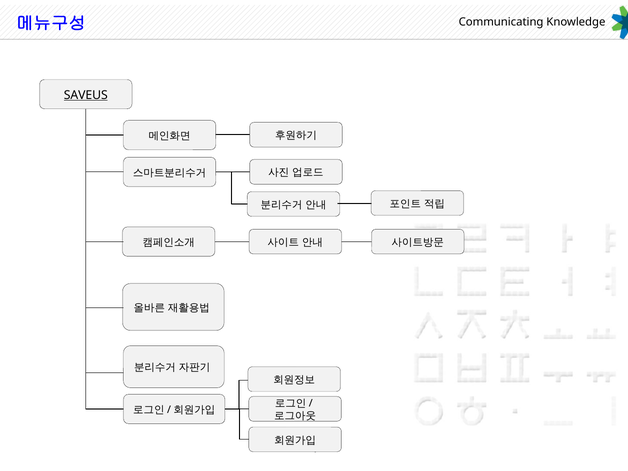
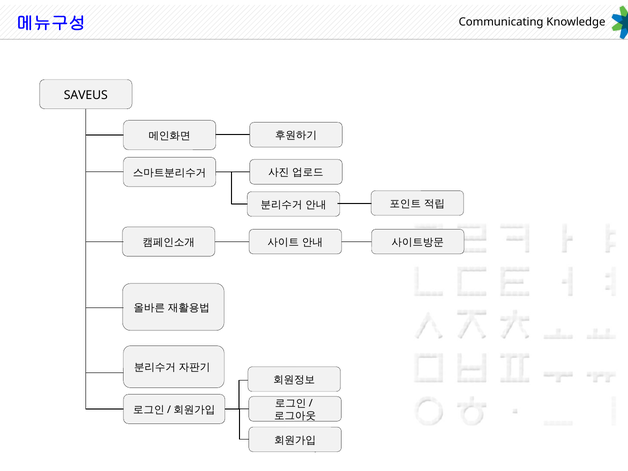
SAVEUS underline: present -> none (86, 95)
